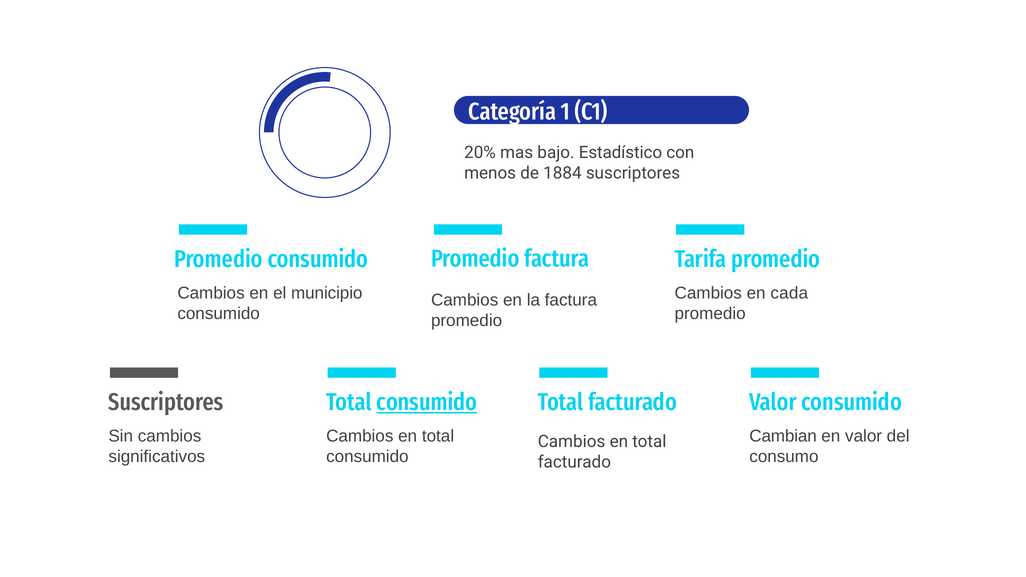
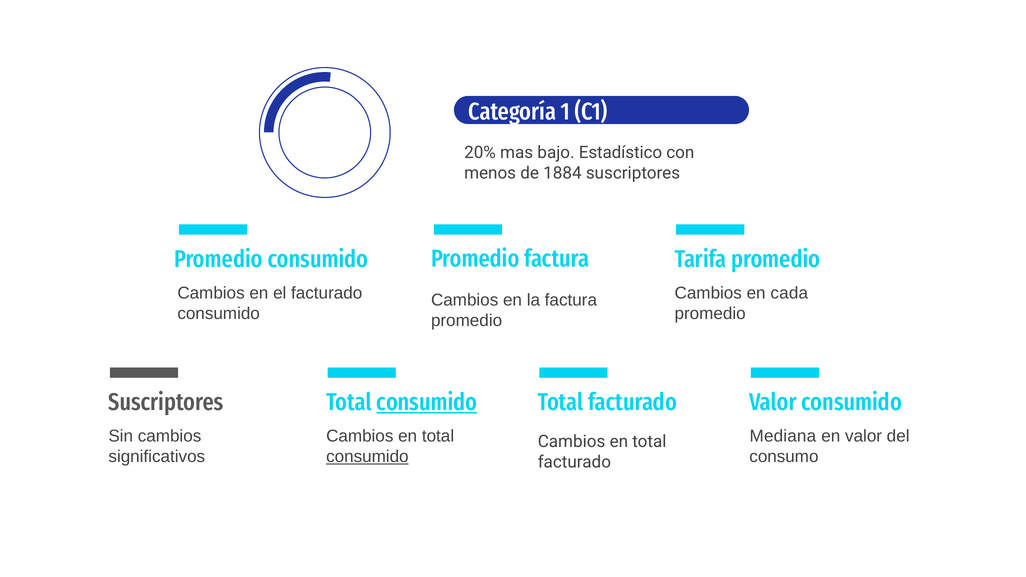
el municipio: municipio -> facturado (327, 293)
Cambian: Cambian -> Mediana (783, 436)
consumido underline: none -> present (367, 457)
